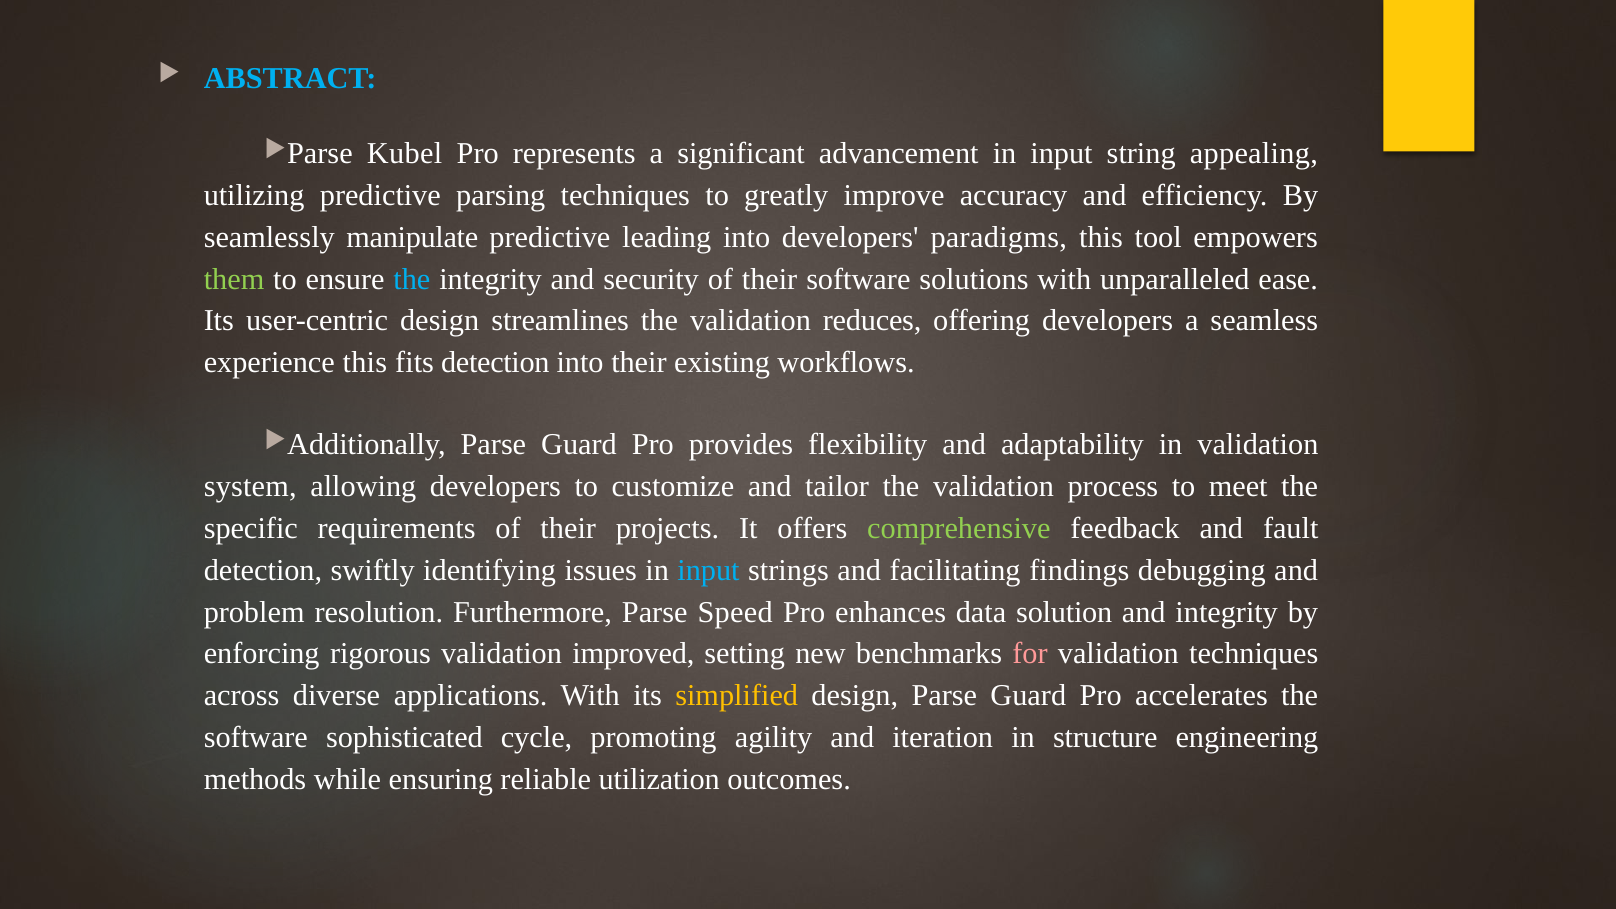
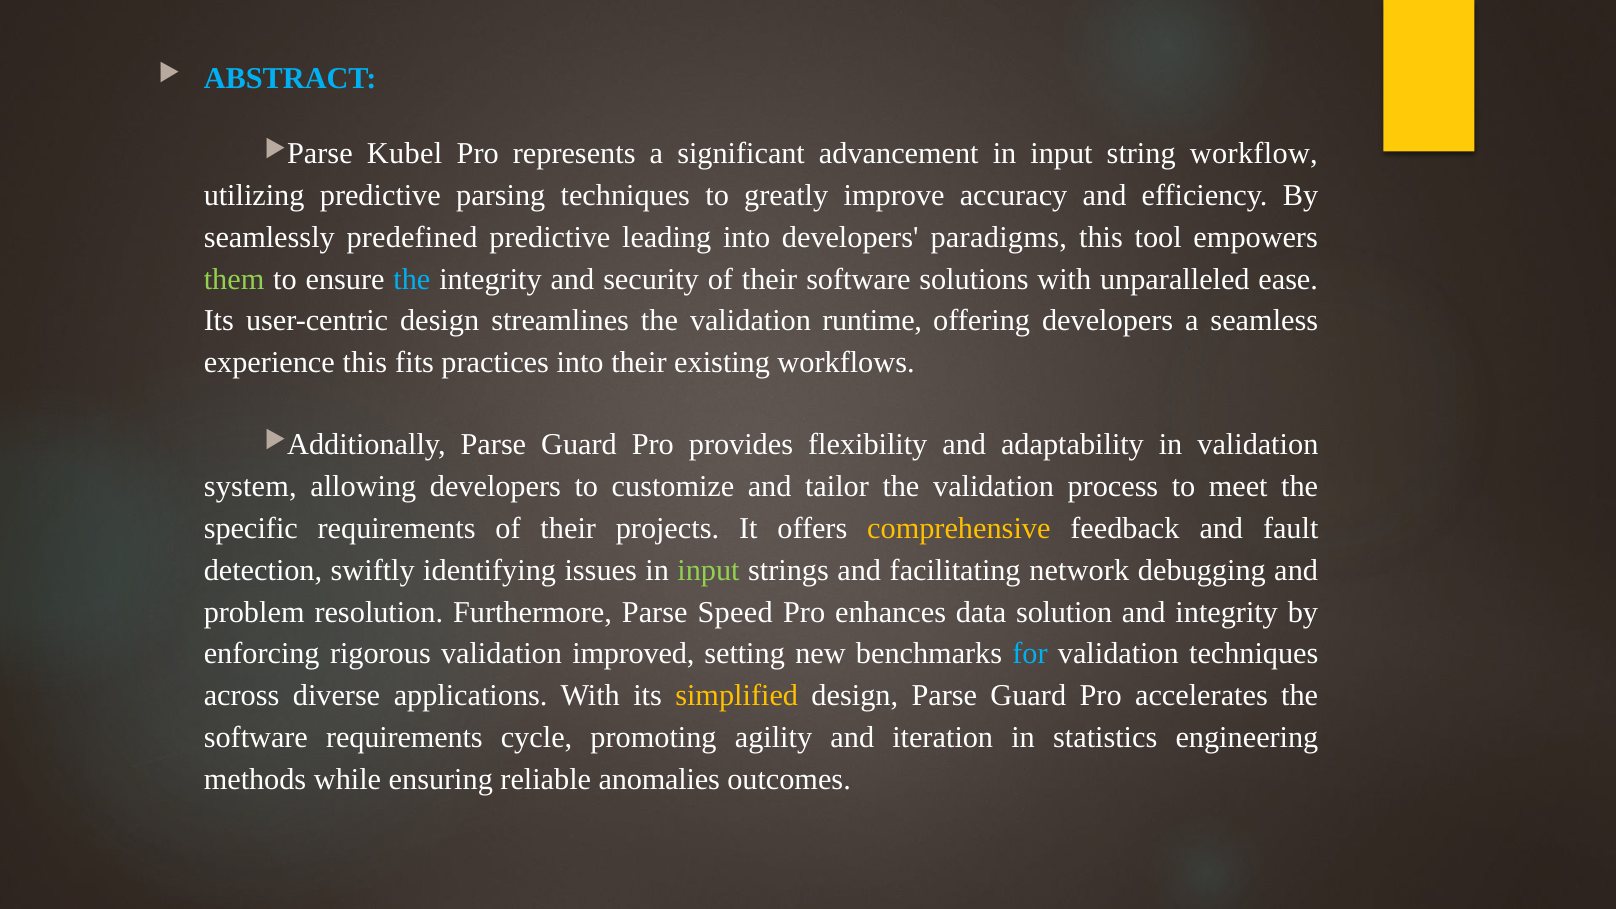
appealing: appealing -> workflow (1254, 154)
manipulate: manipulate -> predefined (412, 237)
reduces: reduces -> runtime (872, 321)
fits detection: detection -> practices (495, 363)
comprehensive colour: light green -> yellow (959, 528)
input colour: light blue -> light green (708, 570)
findings: findings -> network (1079, 570)
for colour: pink -> light blue (1030, 654)
software sophisticated: sophisticated -> requirements (404, 737)
structure: structure -> statistics (1105, 737)
utilization: utilization -> anomalies (659, 779)
